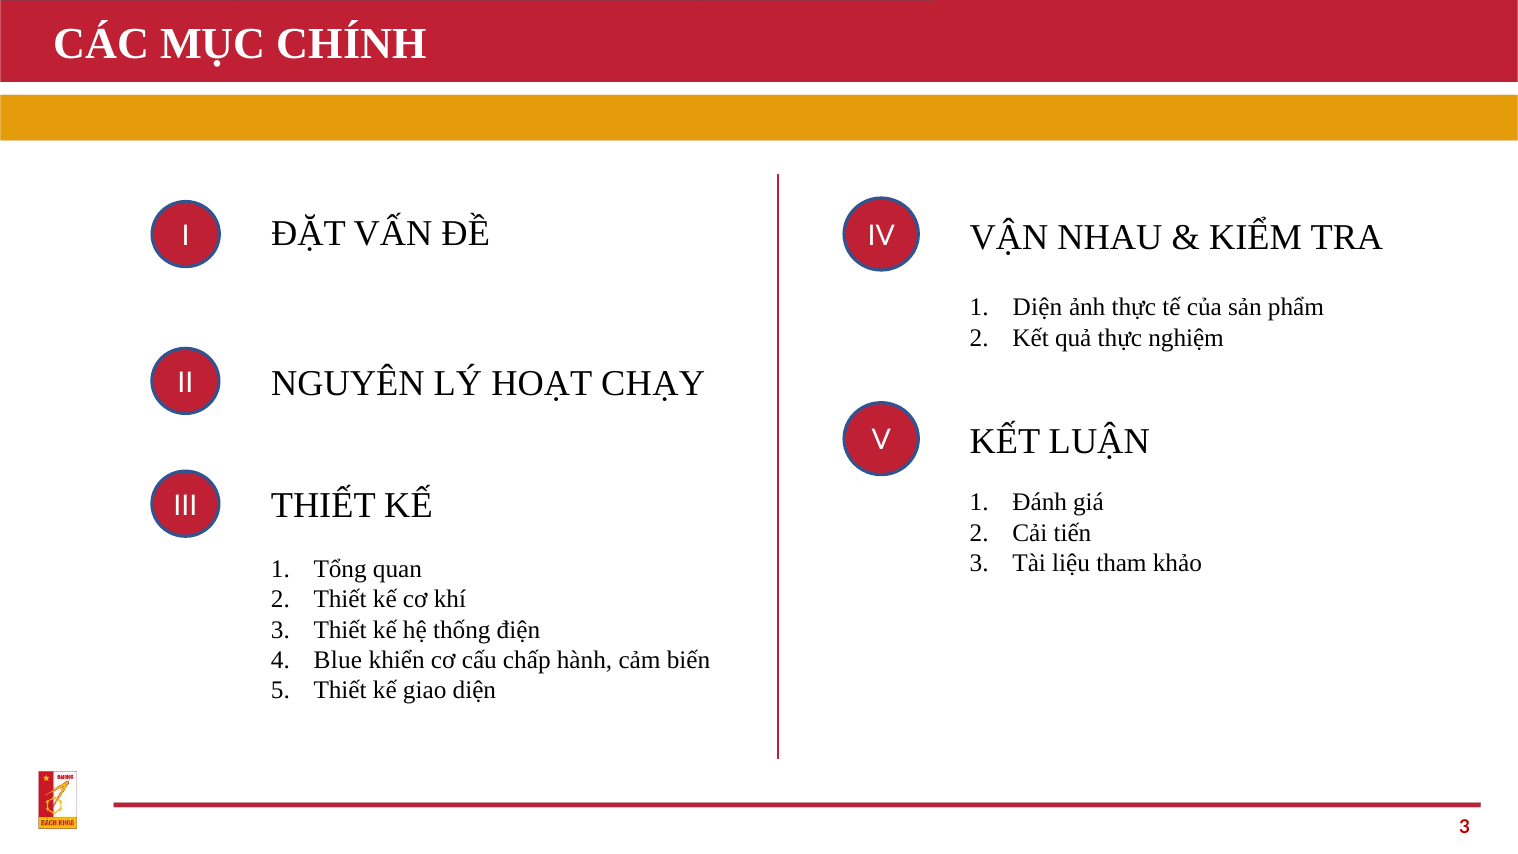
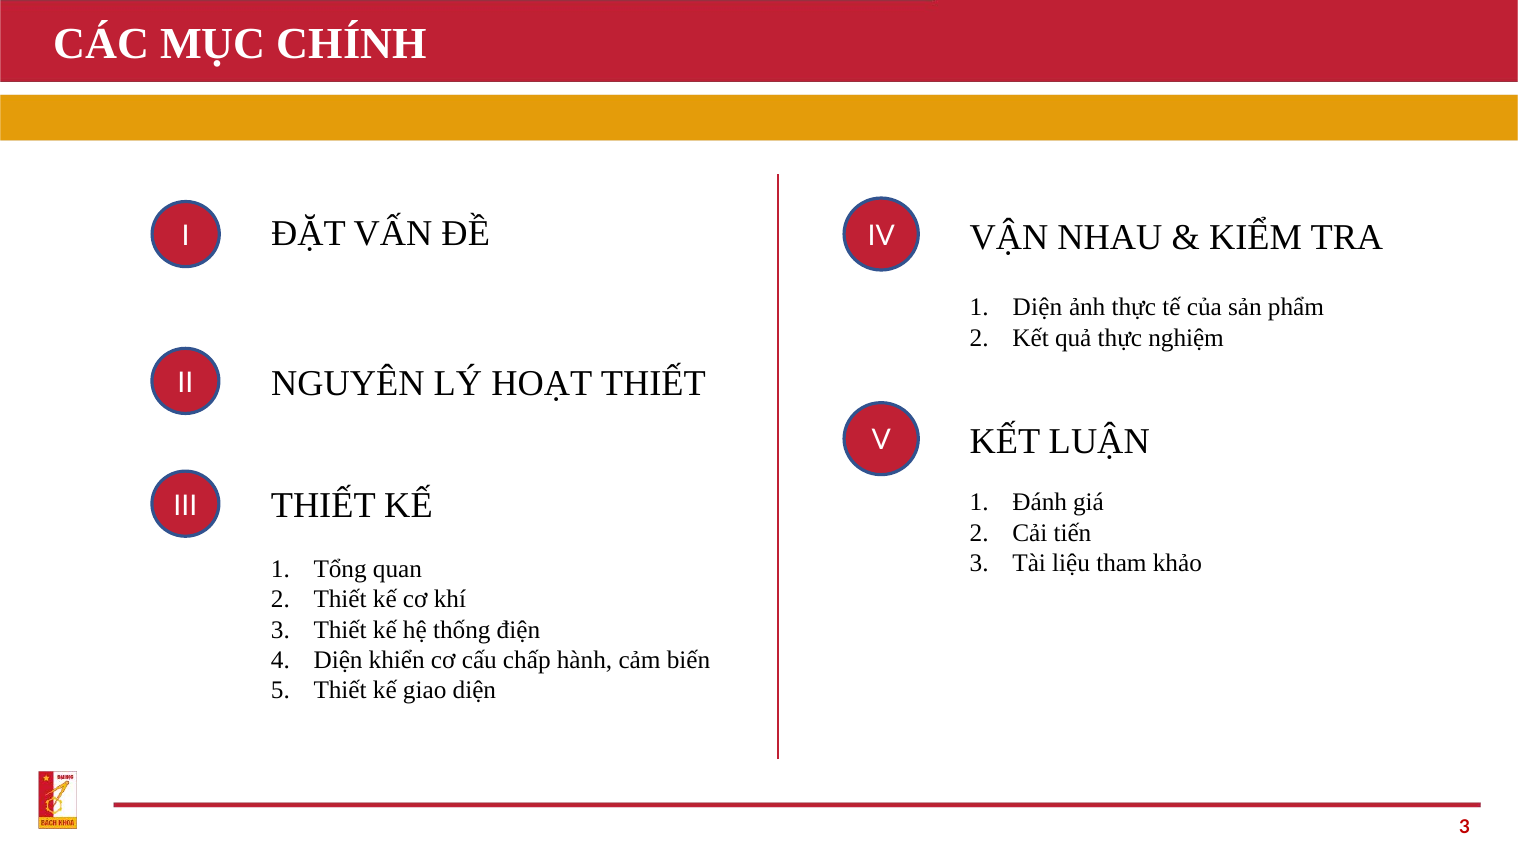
HOẠT CHẠY: CHẠY -> THIẾT (653, 383)
Blue: Blue -> Diện (338, 660)
